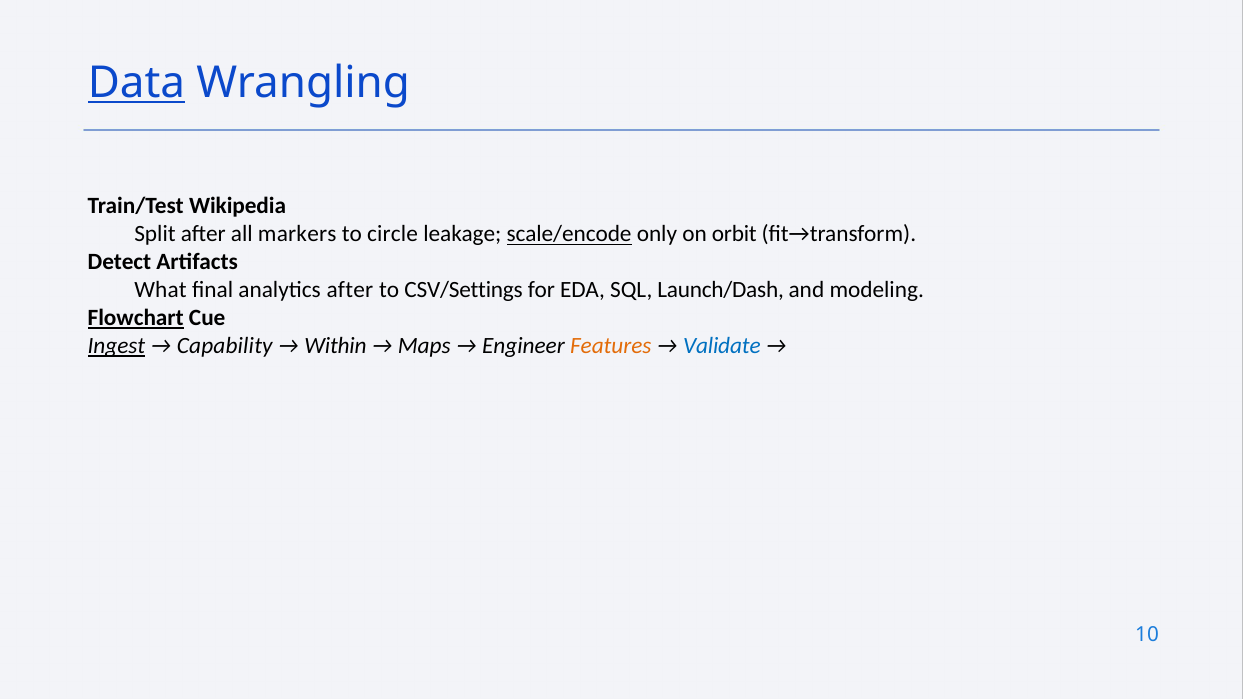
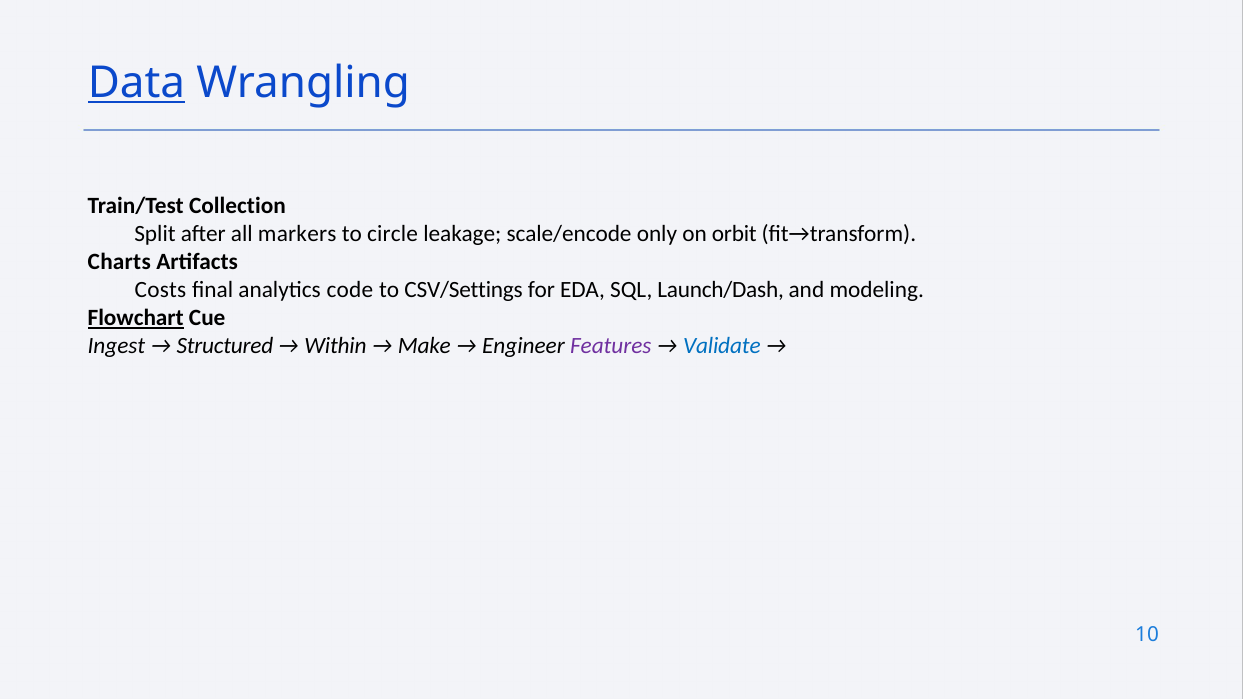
Wikipedia: Wikipedia -> Collection (237, 206)
scale/encode underline: present -> none (569, 234)
Detect: Detect -> Charts (119, 262)
What: What -> Costs (160, 290)
analytics after: after -> code (350, 290)
Ingest underline: present -> none (116, 346)
Capability: Capability -> Structured (225, 346)
Maps: Maps -> Make (424, 346)
Features colour: orange -> purple (611, 346)
